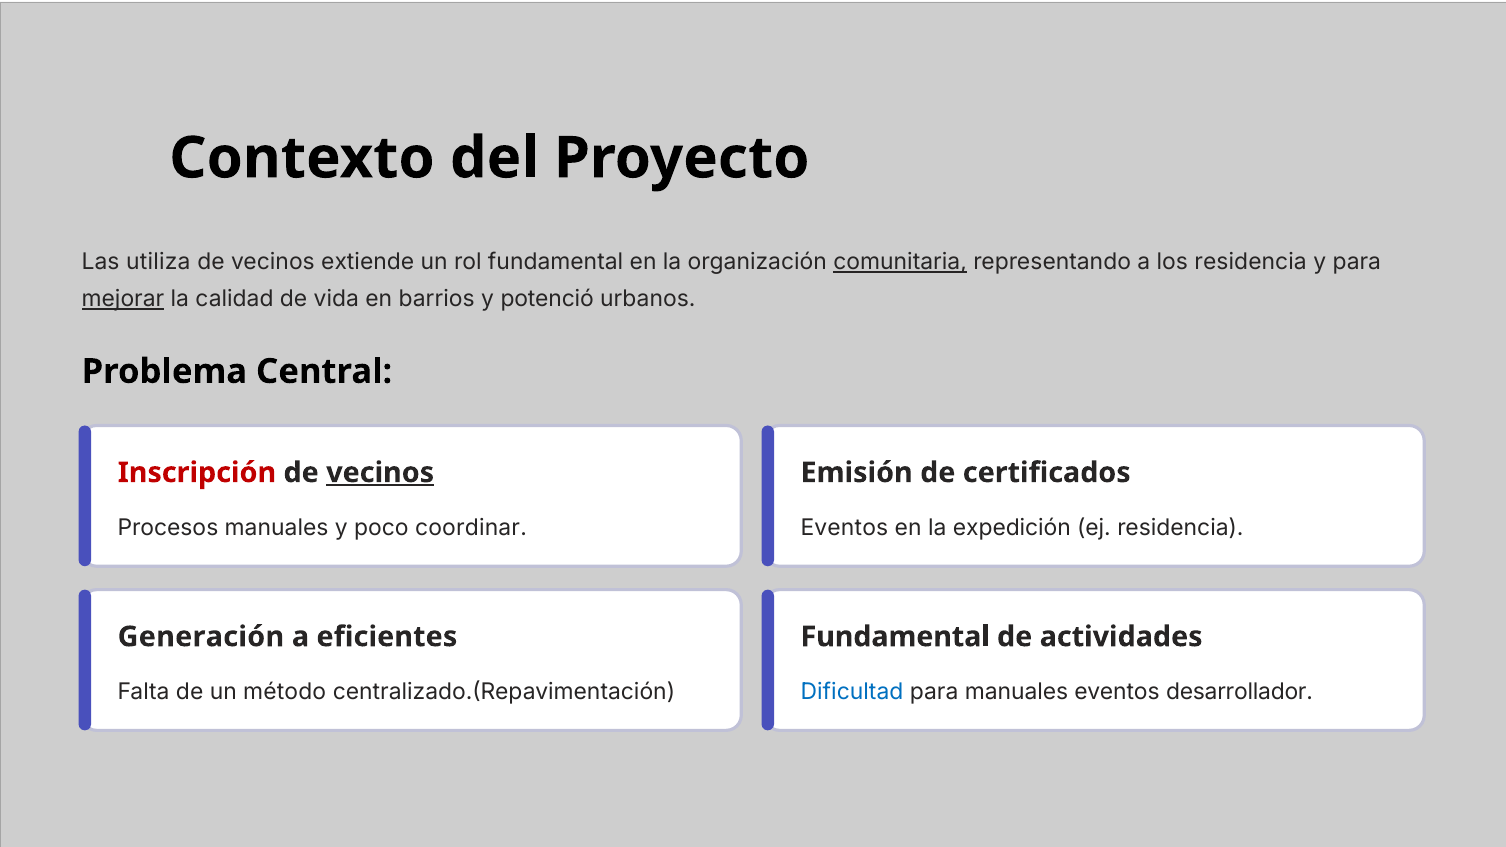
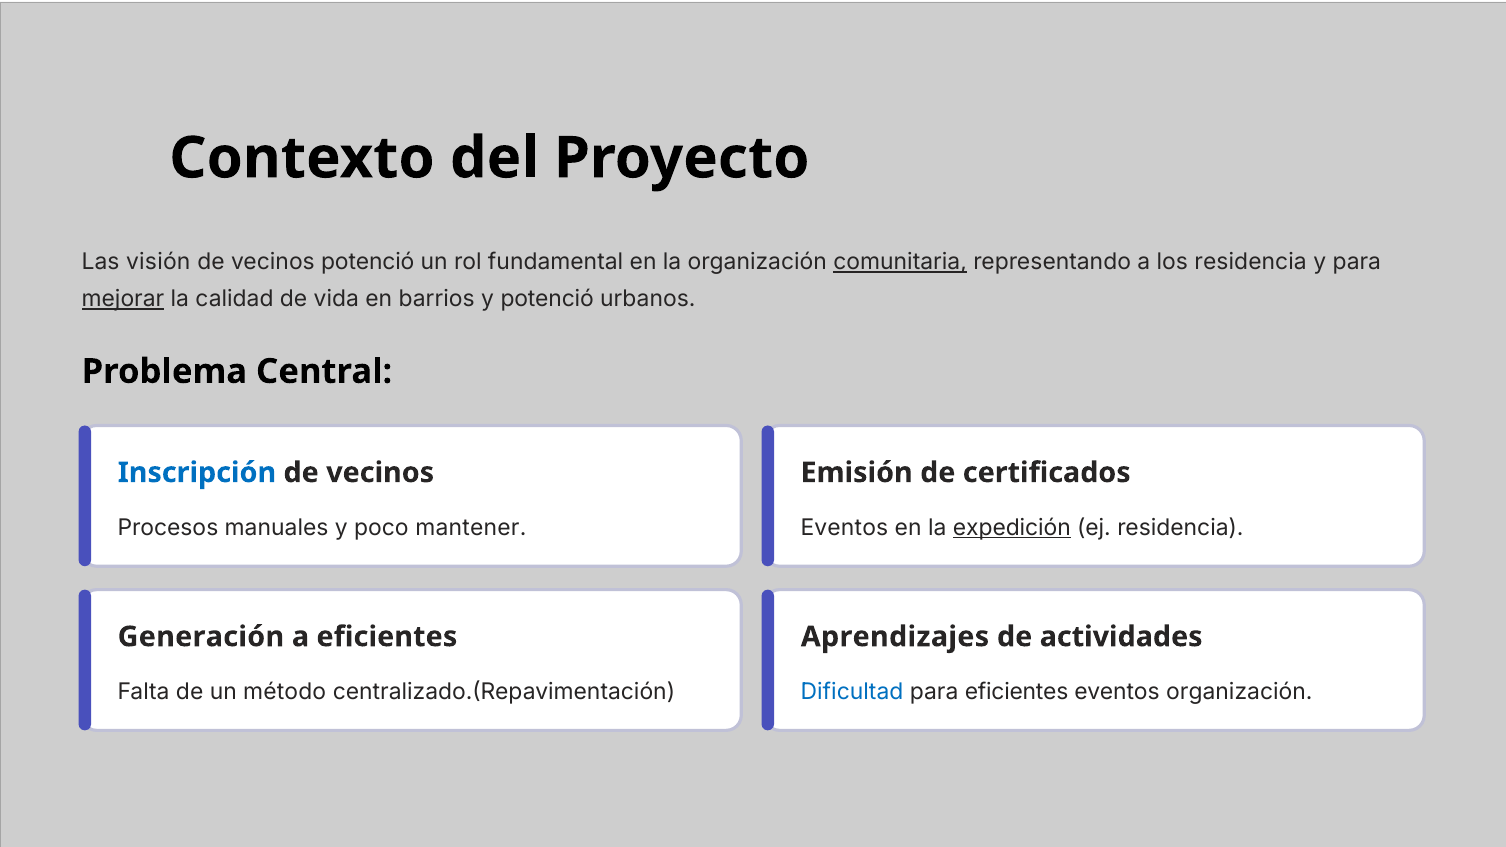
utiliza: utiliza -> visión (158, 262)
vecinos extiende: extiende -> potenció (368, 262)
Inscripción colour: red -> blue (197, 473)
vecinos underline: present -> none (380, 473)
coordinar: coordinar -> mantener (471, 528)
expedición underline: none -> present (1012, 528)
Fundamental: Fundamental -> Aprendizajes (895, 637)
para manuales: manuales -> eficientes (1017, 692)
eventos desarrollador: desarrollador -> organización (1239, 692)
